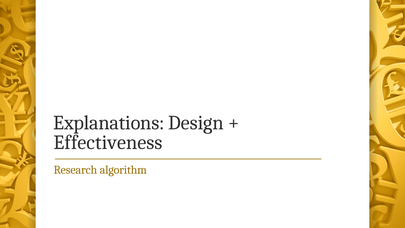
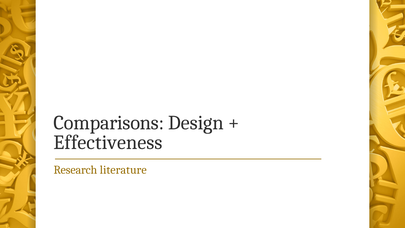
Explanations: Explanations -> Comparisons (109, 123)
algorithm: algorithm -> literature (123, 170)
